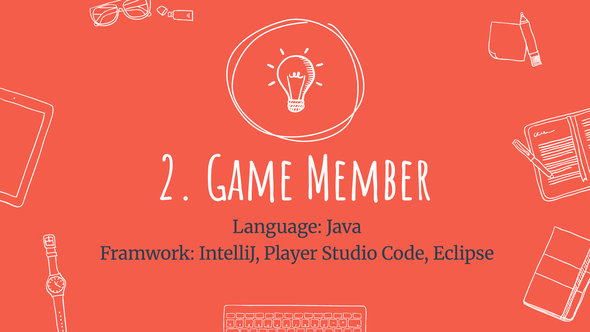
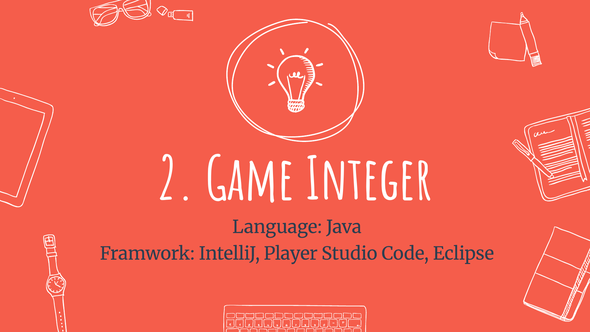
Member: Member -> Integer (369, 180)
